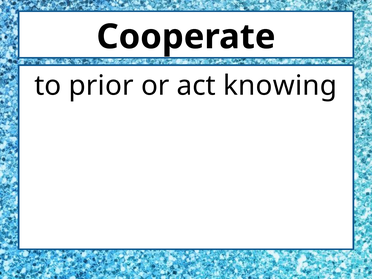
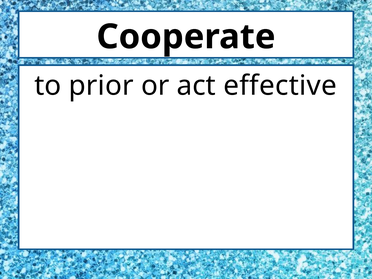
knowing: knowing -> effective (280, 86)
